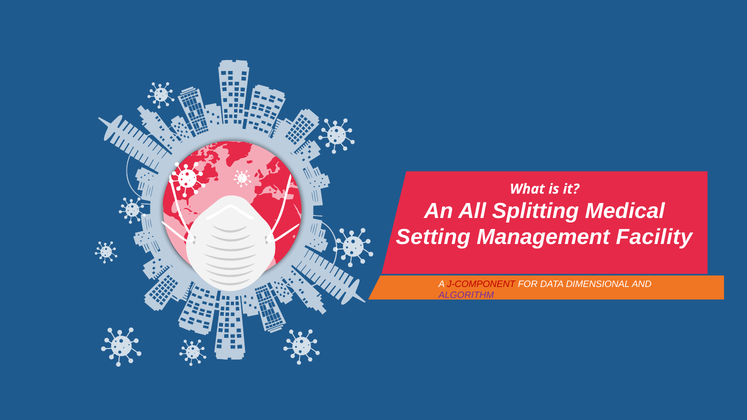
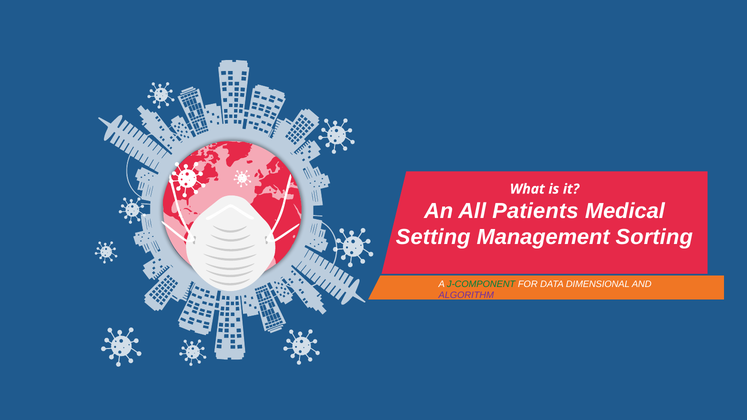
Splitting: Splitting -> Patients (535, 211)
Facility: Facility -> Sorting (654, 237)
J-COMPONENT colour: red -> green (481, 284)
